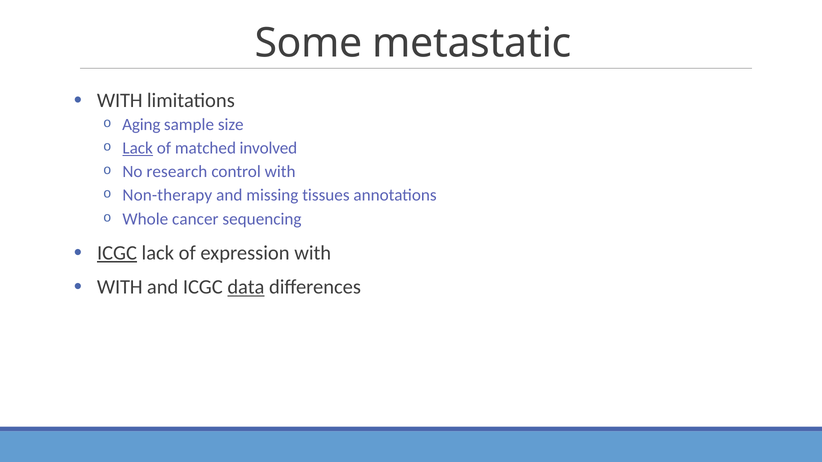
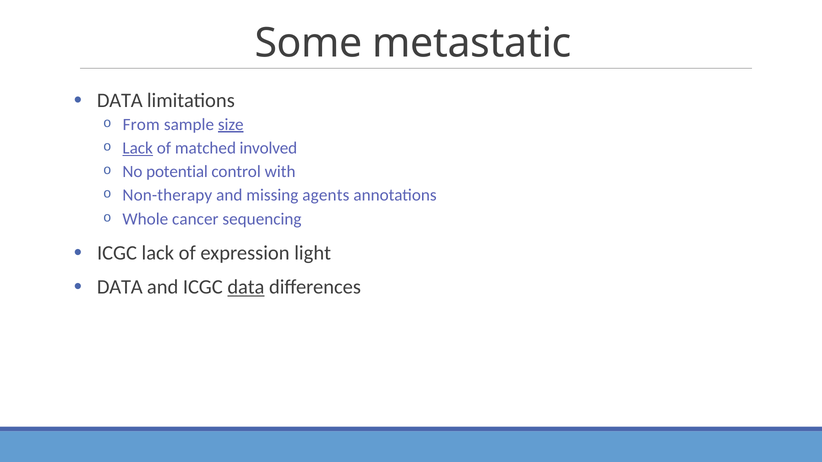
WITH: WITH -> DATA (120, 101)
Aging: Aging -> From (141, 124)
size underline: none -> present (231, 124)
research: research -> potential (177, 172)
tissues: tissues -> agents (326, 195)
ICGC underline: present -> none (117, 253)
expression with: with -> light (313, 253)
WITH: WITH -> DATA (120, 287)
